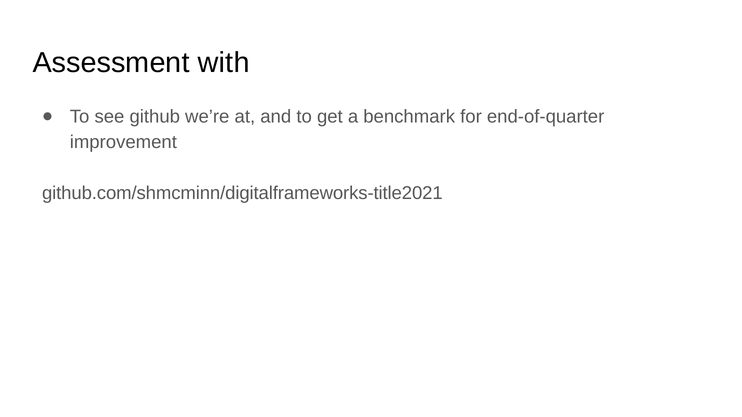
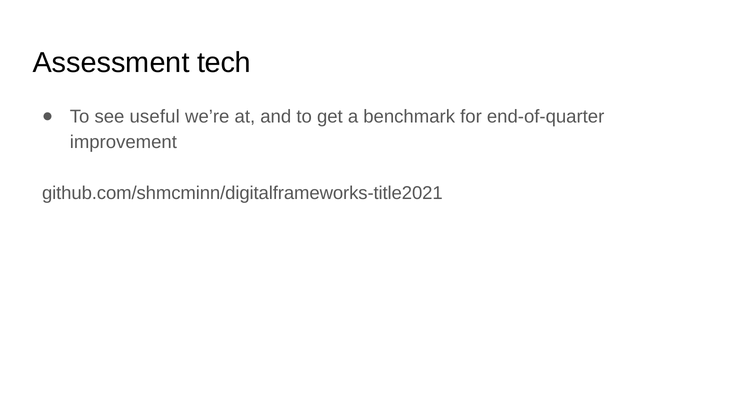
with: with -> tech (224, 63)
github: github -> useful (155, 117)
